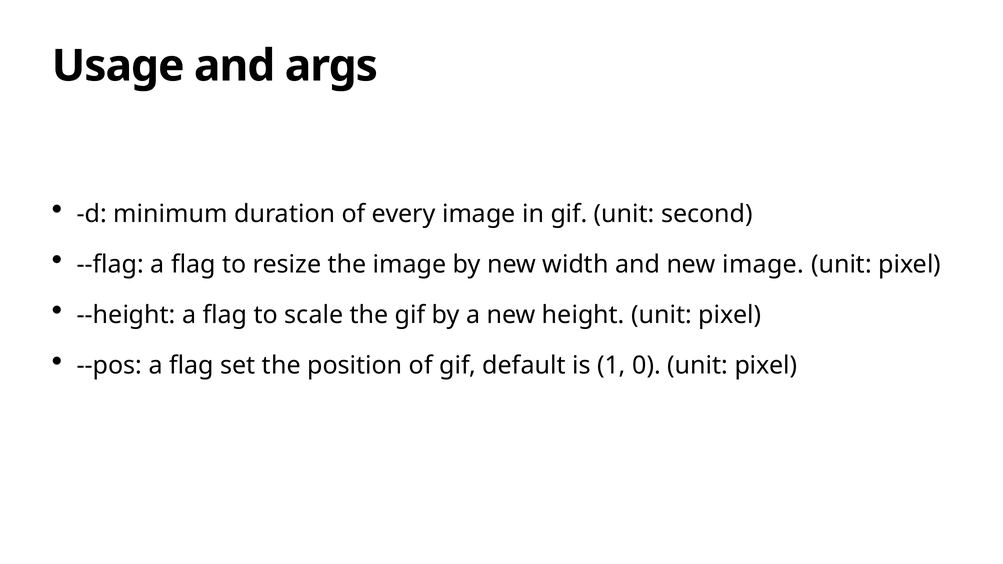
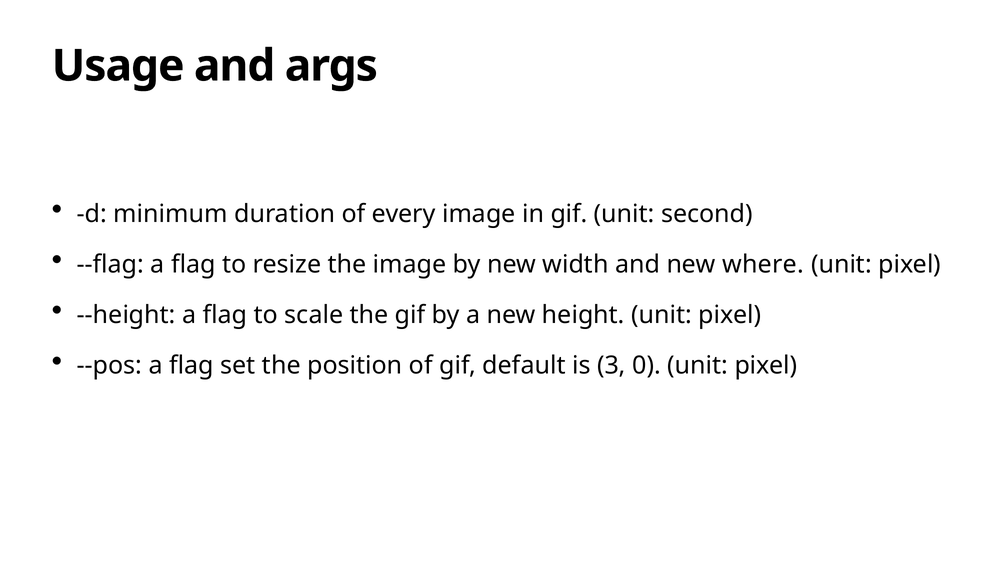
new image: image -> where (763, 264)
1: 1 -> 3 (611, 366)
